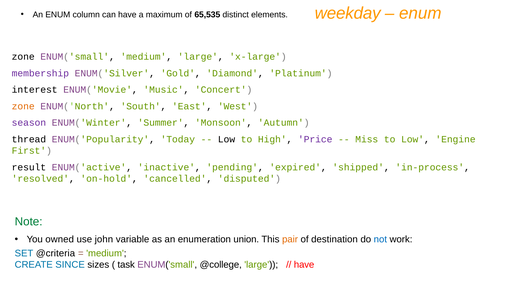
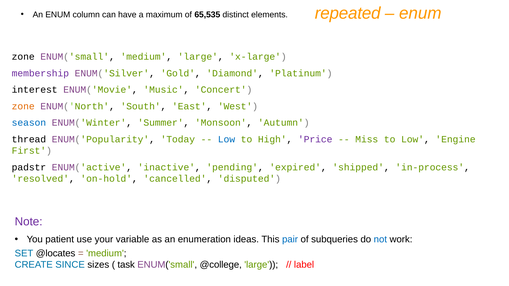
weekday: weekday -> repeated (348, 13)
season colour: purple -> blue (29, 123)
Low colour: black -> blue (226, 139)
result: result -> padstr (29, 167)
Note colour: green -> purple (29, 222)
owned: owned -> patient (60, 240)
john: john -> your (104, 240)
union: union -> ideas (246, 240)
pair colour: orange -> blue (290, 240)
destination: destination -> subqueries (335, 240)
@criteria: @criteria -> @locates (56, 254)
have: have -> label (304, 265)
